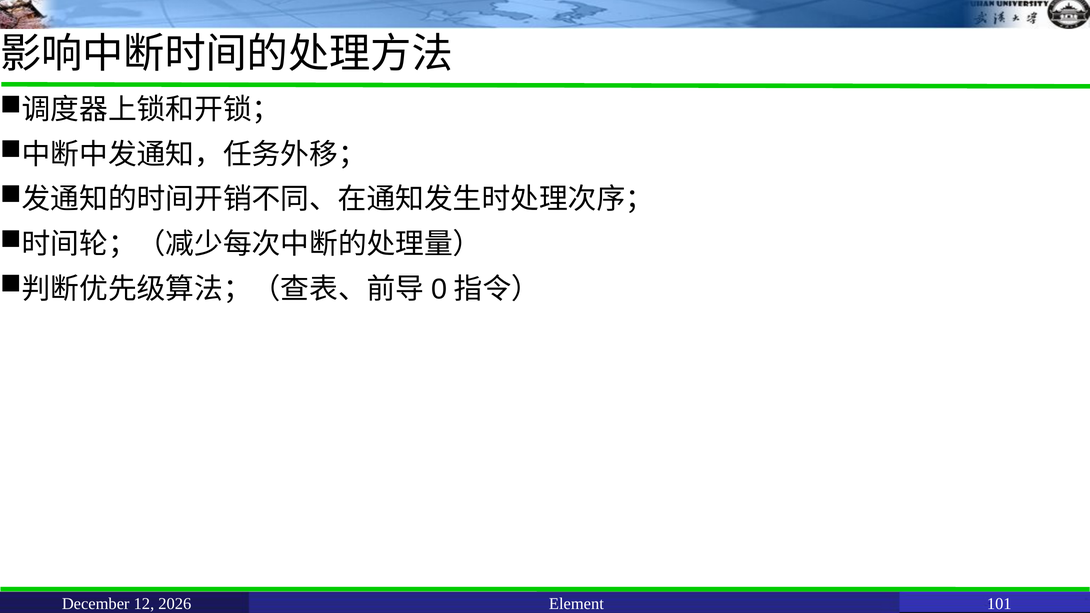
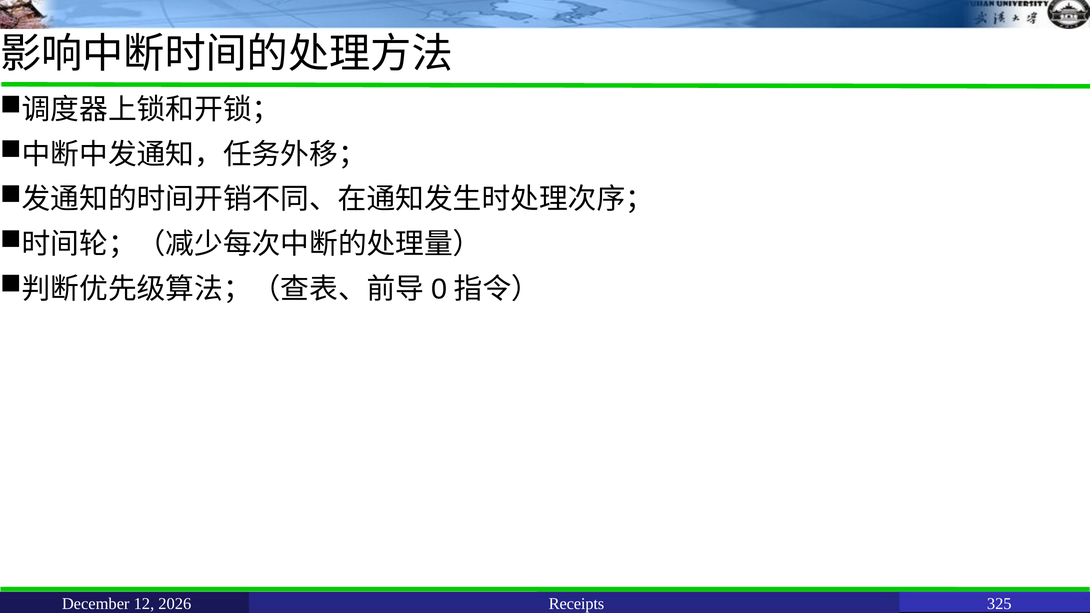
Element: Element -> Receipts (576, 604)
101: 101 -> 325 (999, 604)
